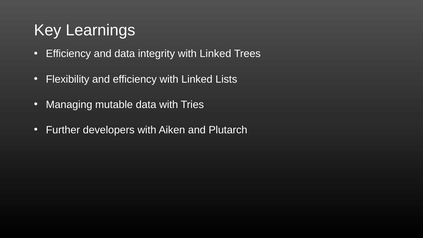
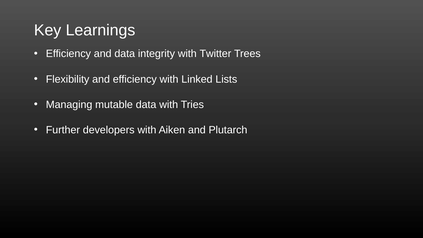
integrity with Linked: Linked -> Twitter (215, 54)
